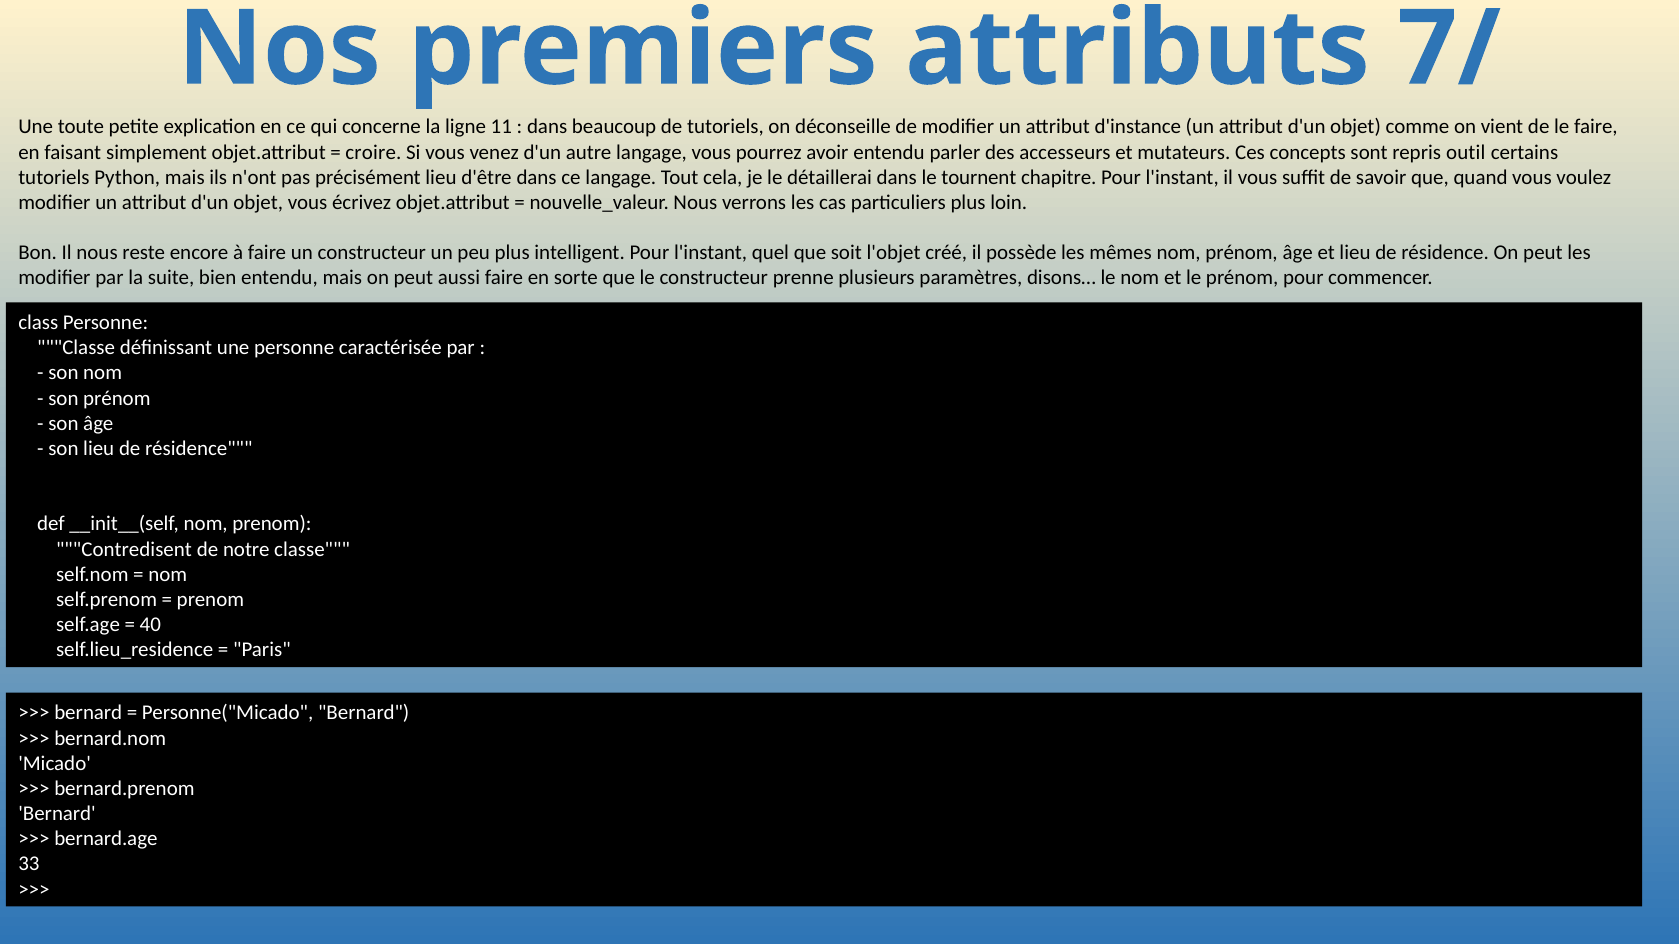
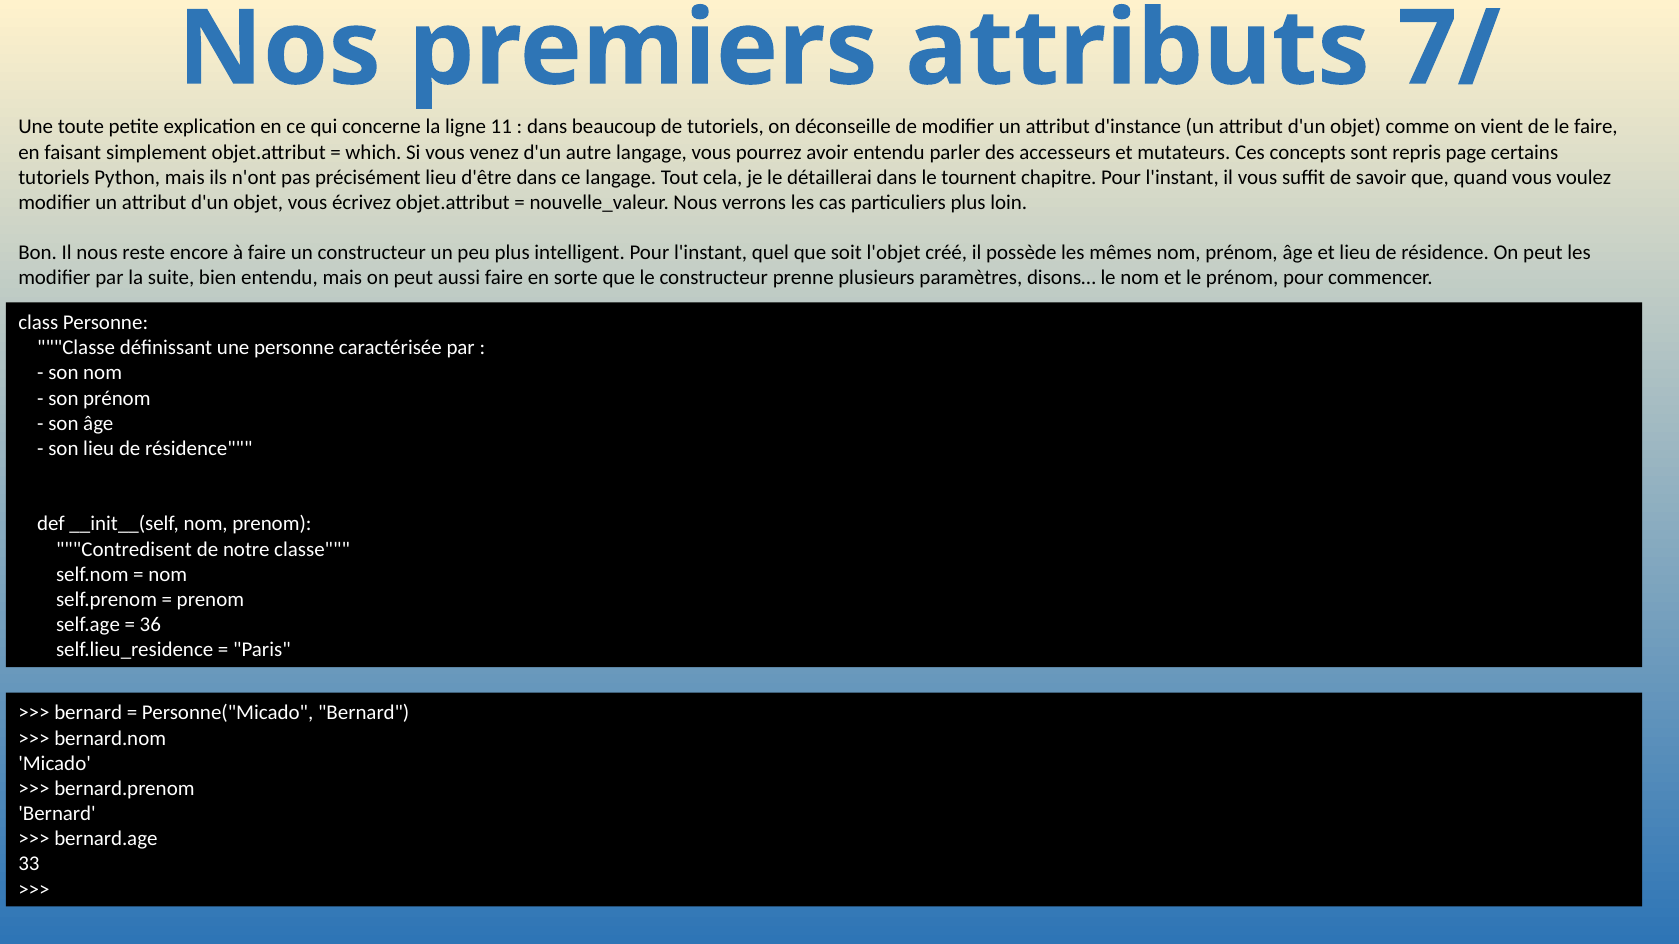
croire: croire -> which (373, 152)
outil: outil -> page (1466, 152)
40: 40 -> 36 (150, 625)
